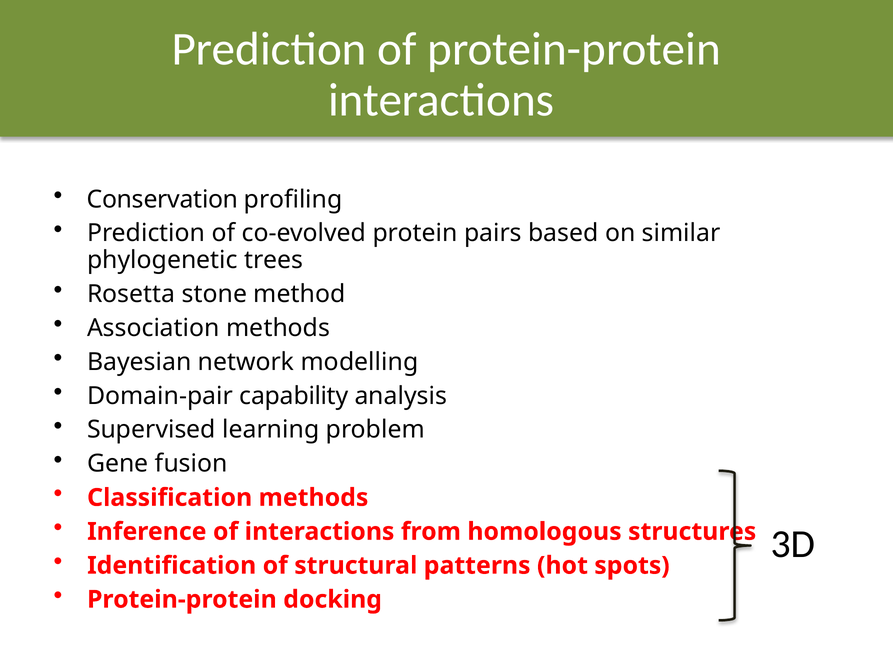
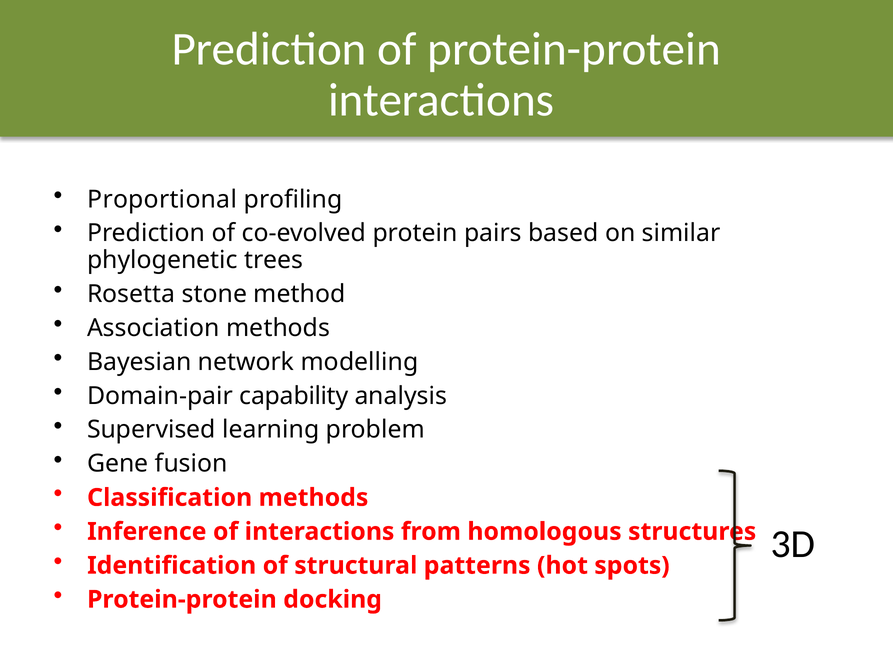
Conservation: Conservation -> Proportional (162, 199)
